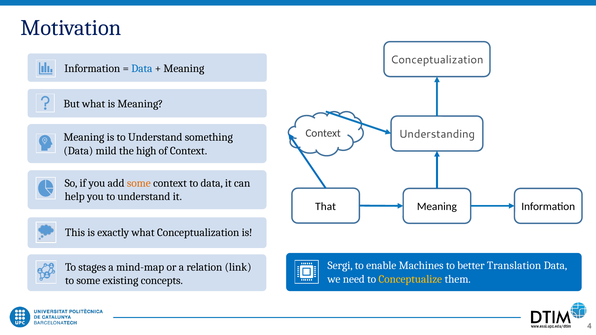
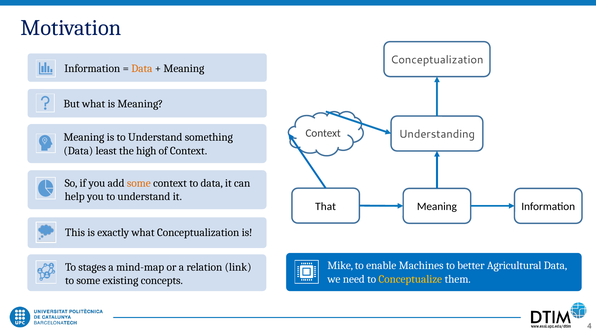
Data colour: blue -> orange (142, 68)
mild: mild -> least (106, 151)
Sergi: Sergi -> Mike (340, 266)
Translation: Translation -> Agricultural (514, 266)
